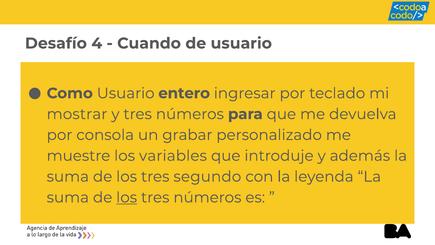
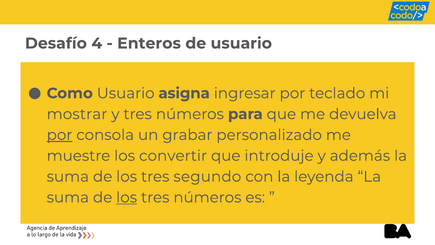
Cuando: Cuando -> Enteros (149, 43)
entero: entero -> asigna (184, 93)
por underline: none -> present (60, 135)
variables: variables -> convertir (173, 156)
